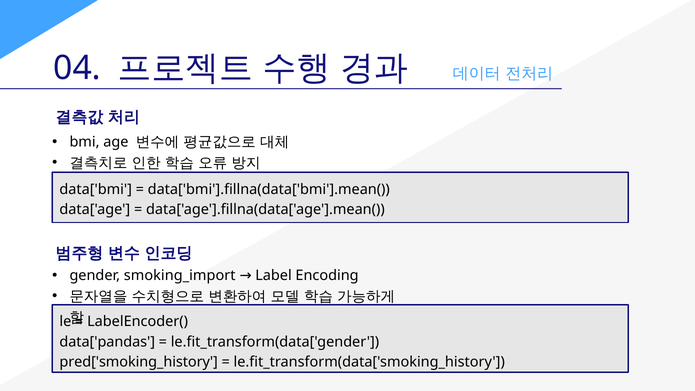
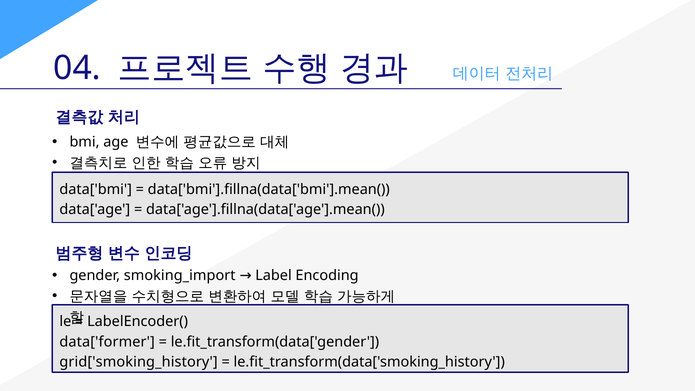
data['pandas: data['pandas -> data['former (107, 342)
pred['smoking_history: pred['smoking_history -> grid['smoking_history (139, 362)
